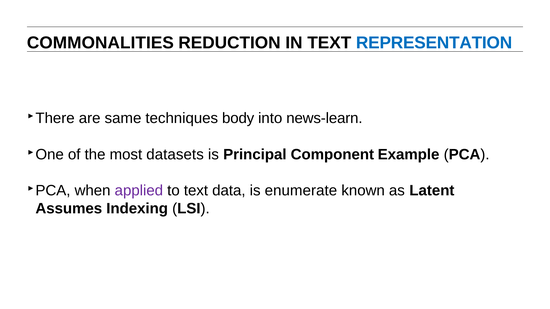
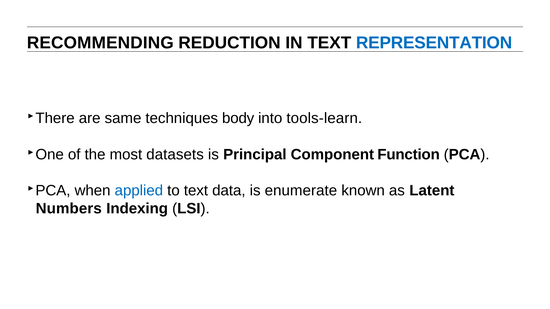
COMMONALITIES: COMMONALITIES -> RECOMMENDING (100, 43)
news-learn: news-learn -> tools-learn (324, 118)
Example: Example -> Function (409, 154)
applied colour: purple -> blue (139, 190)
Assumes: Assumes -> Numbers (69, 208)
